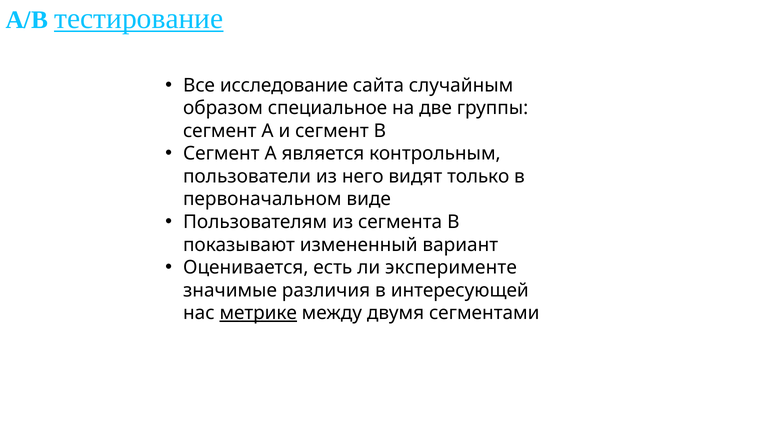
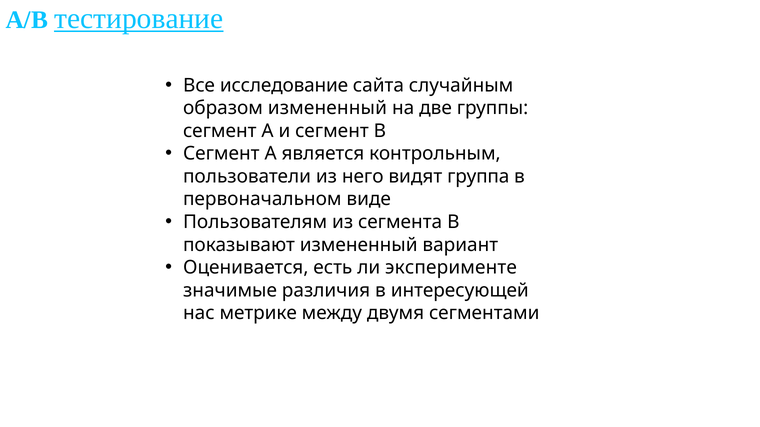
образом специальное: специальное -> измененный (327, 108)
только: только -> группа (478, 177)
метрике underline: present -> none (258, 313)
